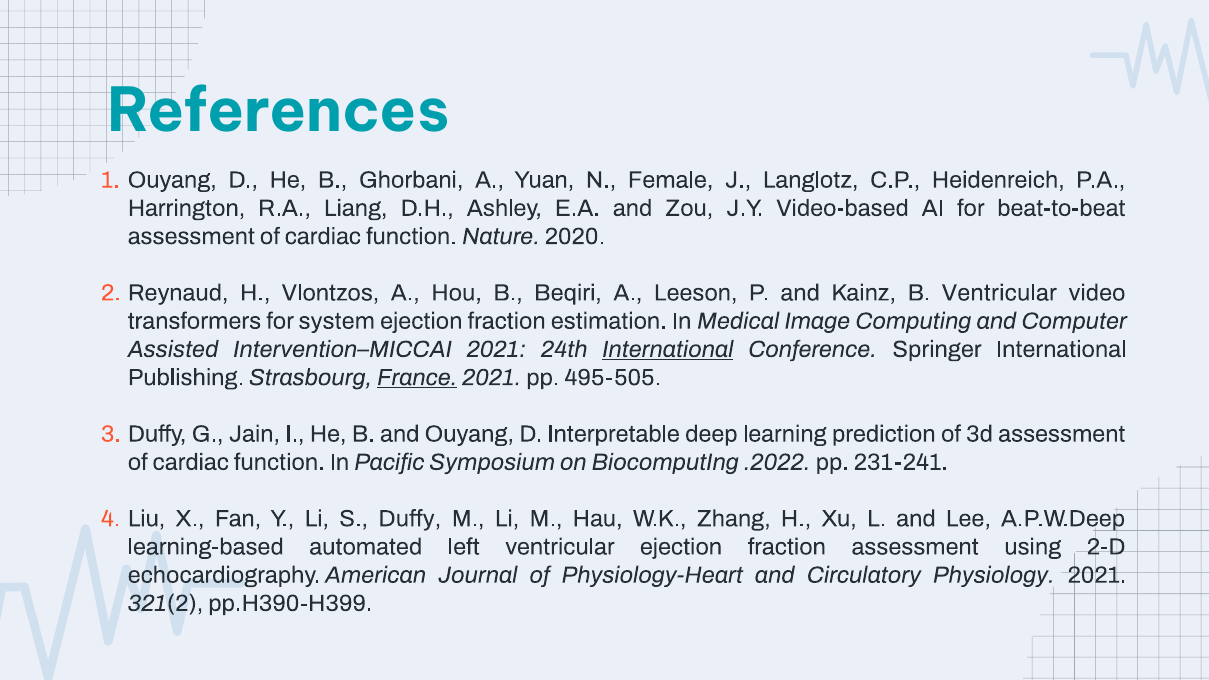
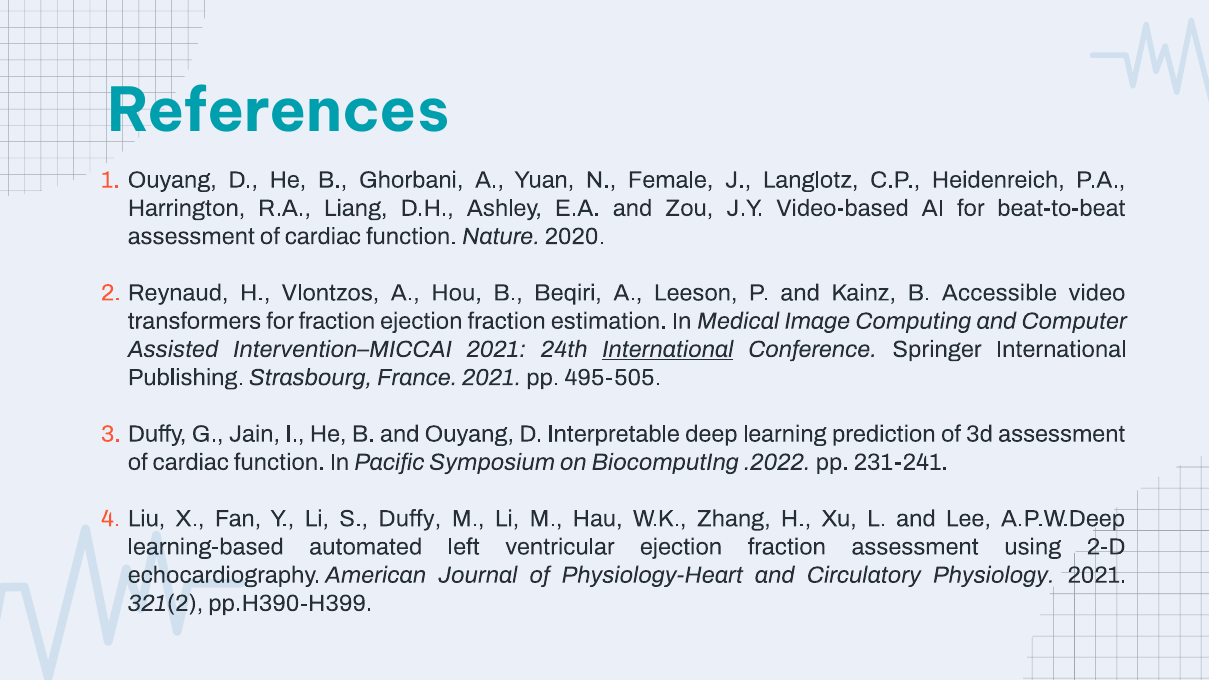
B Ventricular: Ventricular -> Accessible (999, 293)
for system: system -> fraction (337, 321)
France underline: present -> none (417, 377)
